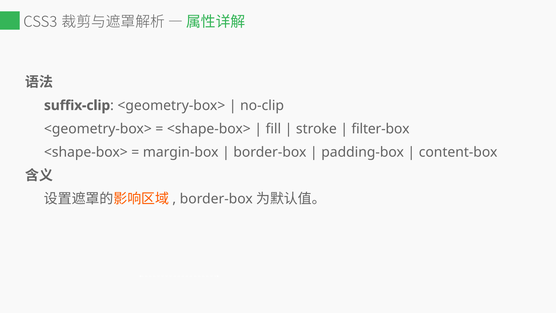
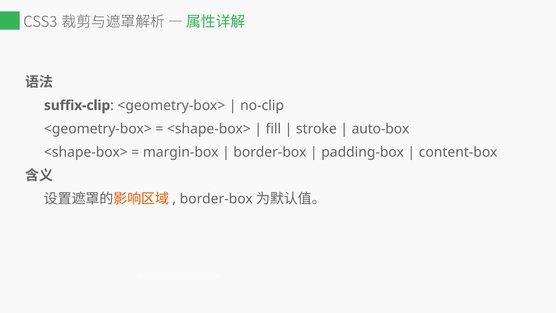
filter-box: filter-box -> auto-box (380, 129)
